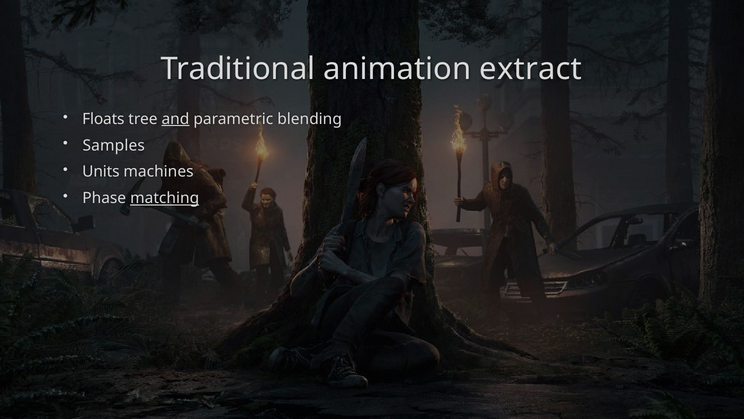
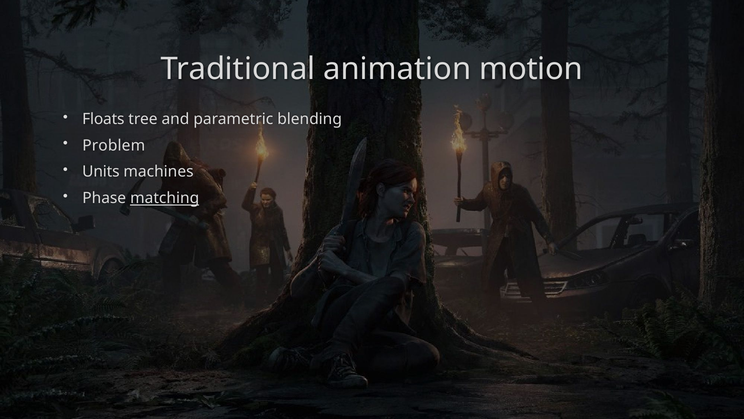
extract: extract -> motion (531, 69)
and underline: present -> none (175, 119)
Samples: Samples -> Problem (114, 145)
